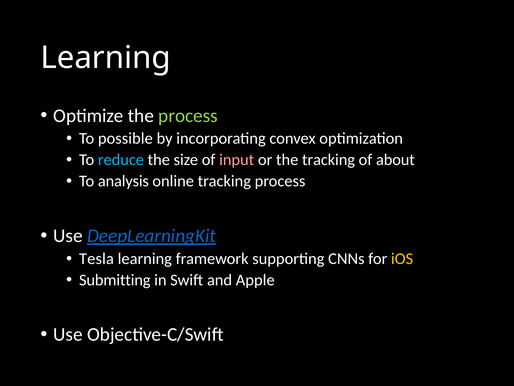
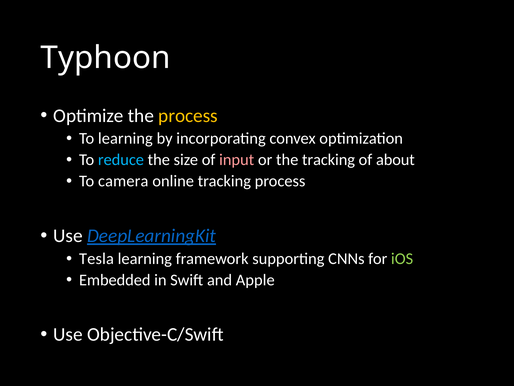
Learning: Learning -> Typhoon (106, 58)
process colour: light green -> yellow (188, 115)
To possible: possible -> learning (125, 138)
analysis: analysis -> camera (123, 181)
iOS colour: yellow -> light green (402, 258)
Submitting: Submitting -> Embedded (115, 280)
